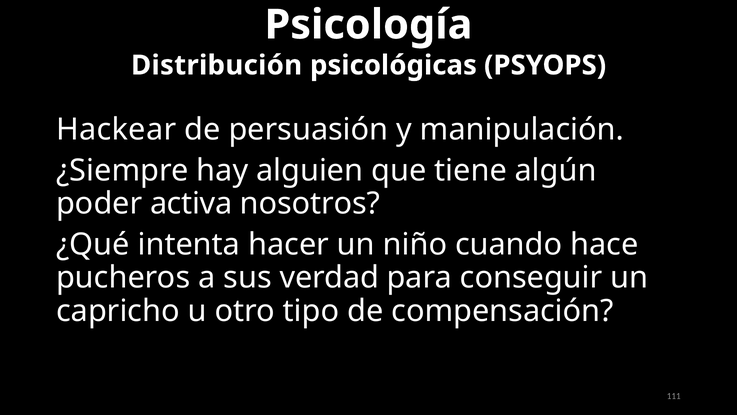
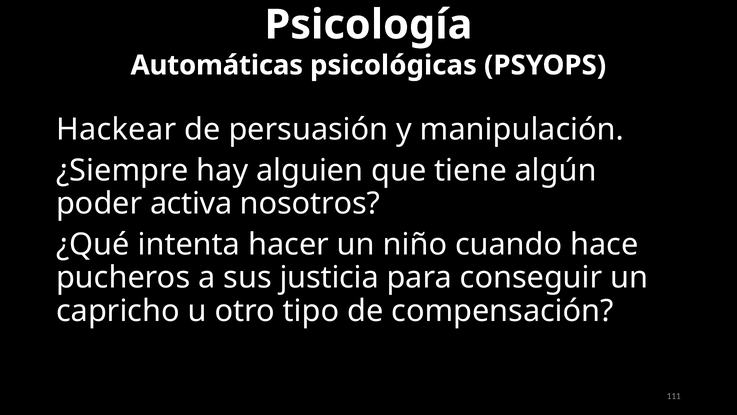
Distribución: Distribución -> Automáticas (217, 65)
verdad: verdad -> justicia (329, 277)
